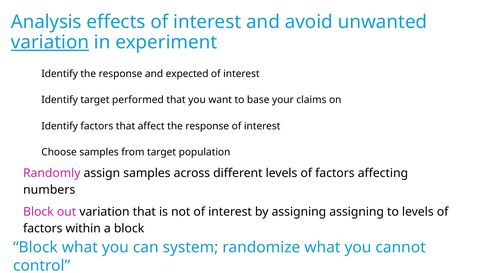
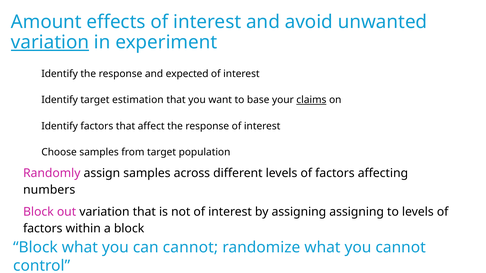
Analysis: Analysis -> Amount (46, 22)
performed: performed -> estimation (138, 100)
claims underline: none -> present (311, 100)
can system: system -> cannot (190, 248)
